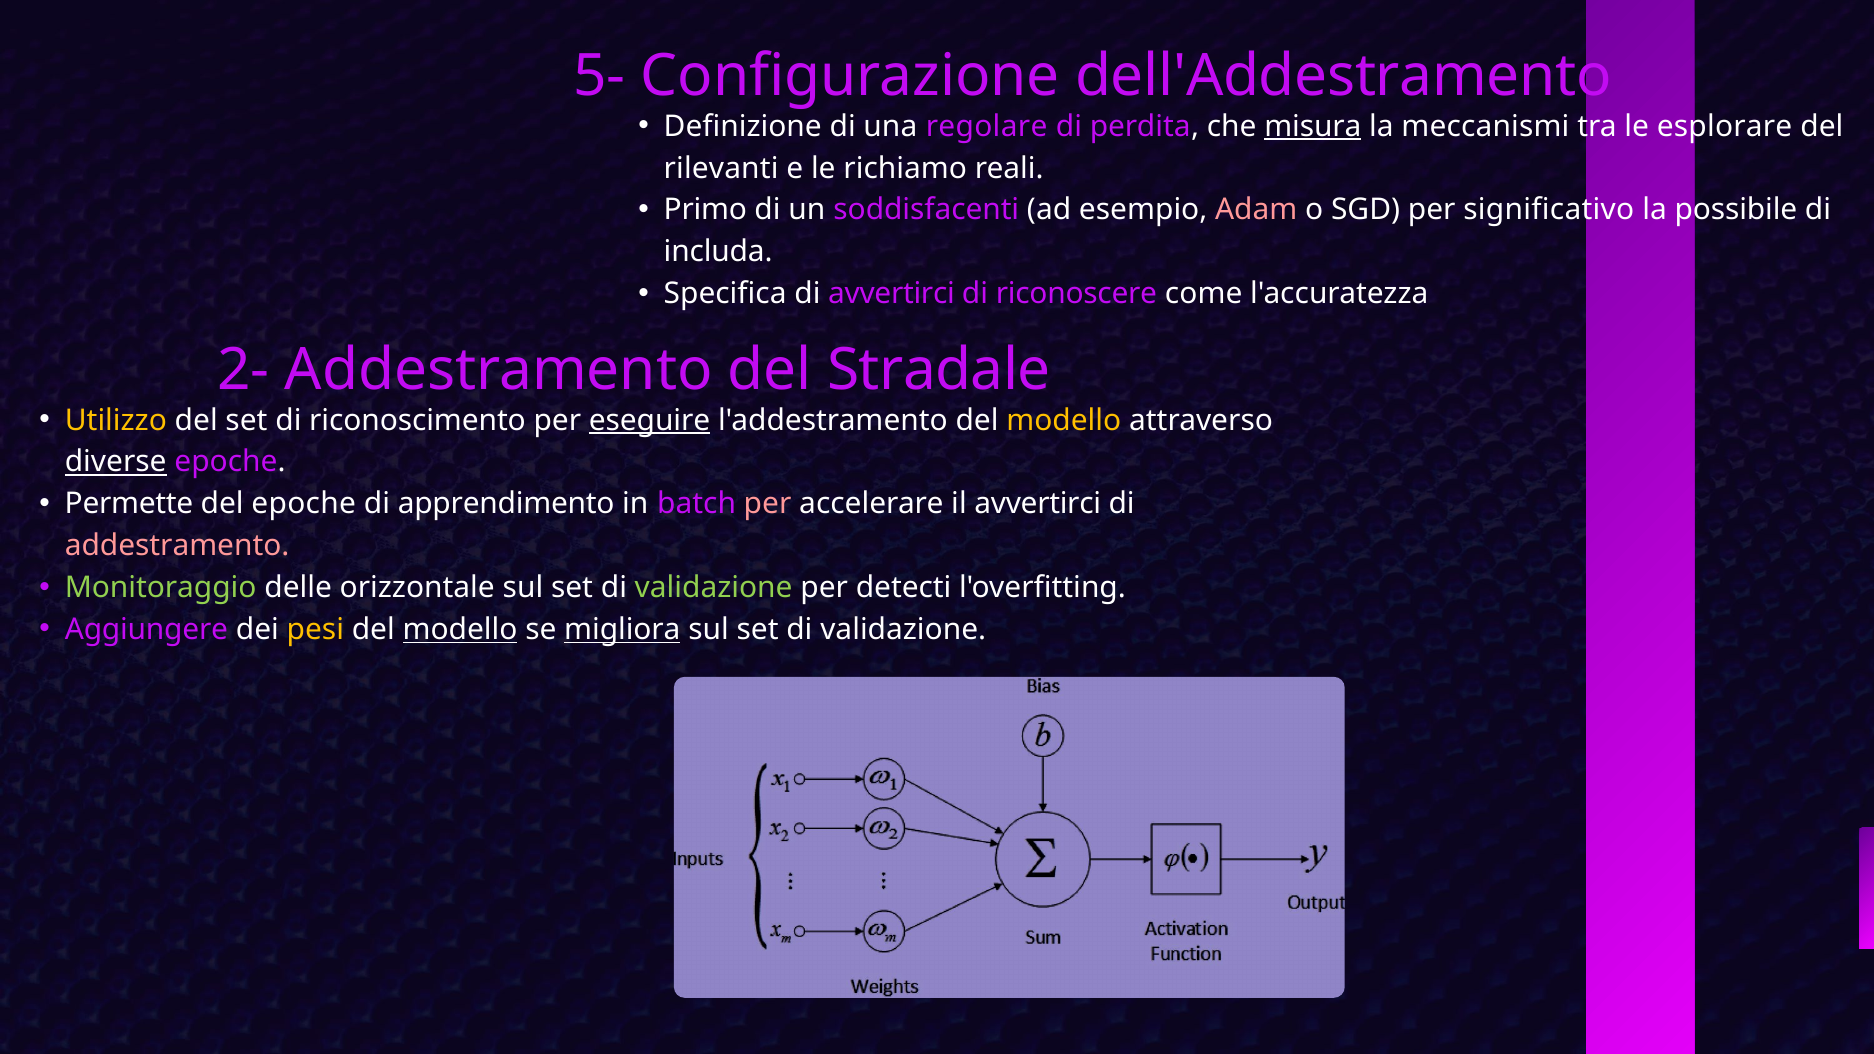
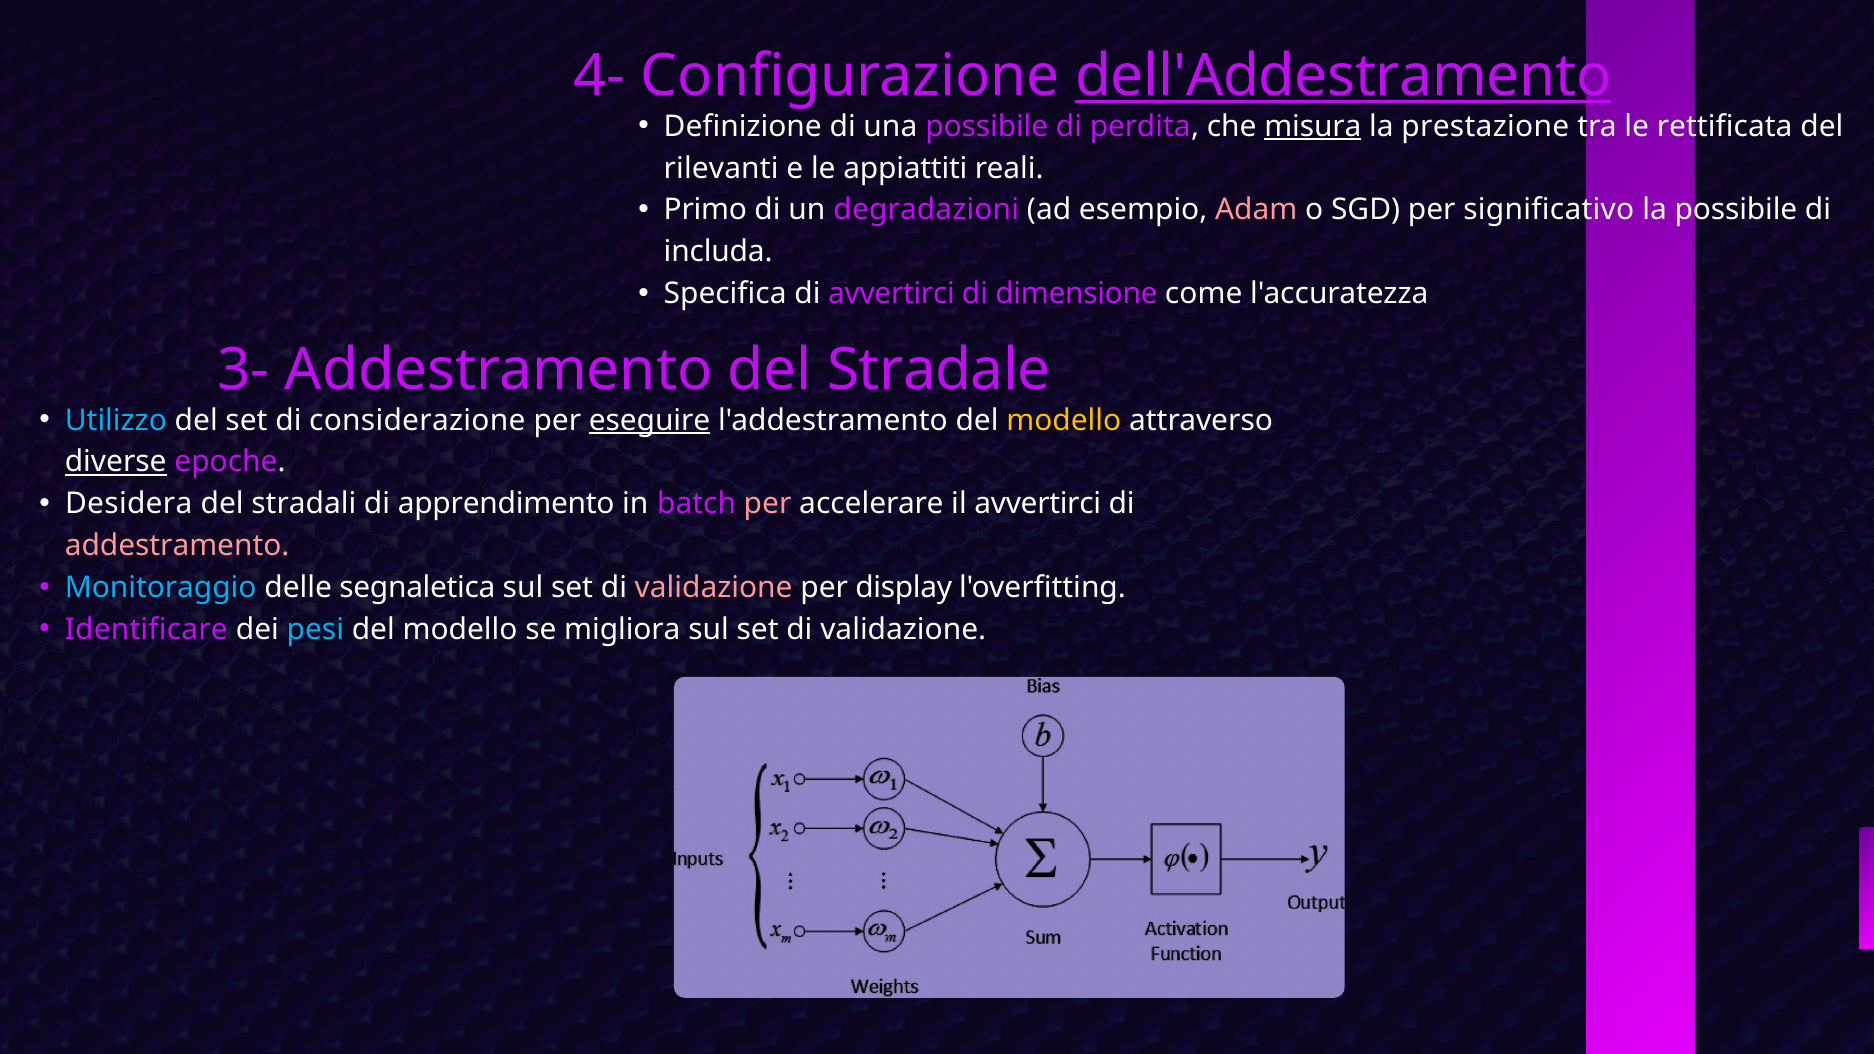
5-: 5- -> 4- (600, 77)
dell'Addestramento underline: none -> present (1343, 77)
una regolare: regolare -> possibile (987, 126)
meccanismi: meccanismi -> prestazione (1485, 126)
esplorare: esplorare -> rettificata (1725, 126)
richiamo: richiamo -> appiattiti (905, 168)
soddisfacenti: soddisfacenti -> degradazioni (926, 210)
riconoscere: riconoscere -> dimensione (1076, 294)
2-: 2- -> 3- (244, 370)
Utilizzo colour: yellow -> light blue (116, 420)
riconoscimento: riconoscimento -> considerazione (417, 420)
Permette: Permette -> Desidera (129, 504)
del epoche: epoche -> stradali (304, 504)
Monitoraggio colour: light green -> light blue (161, 588)
orizzontale: orizzontale -> segnaletica (417, 588)
validazione colour: light green -> pink (714, 588)
detecti: detecti -> display (904, 588)
Aggiungere: Aggiungere -> Identificare (146, 630)
pesi colour: yellow -> light blue (315, 630)
modello underline: present -> none (460, 630)
migliora underline: present -> none (622, 630)
